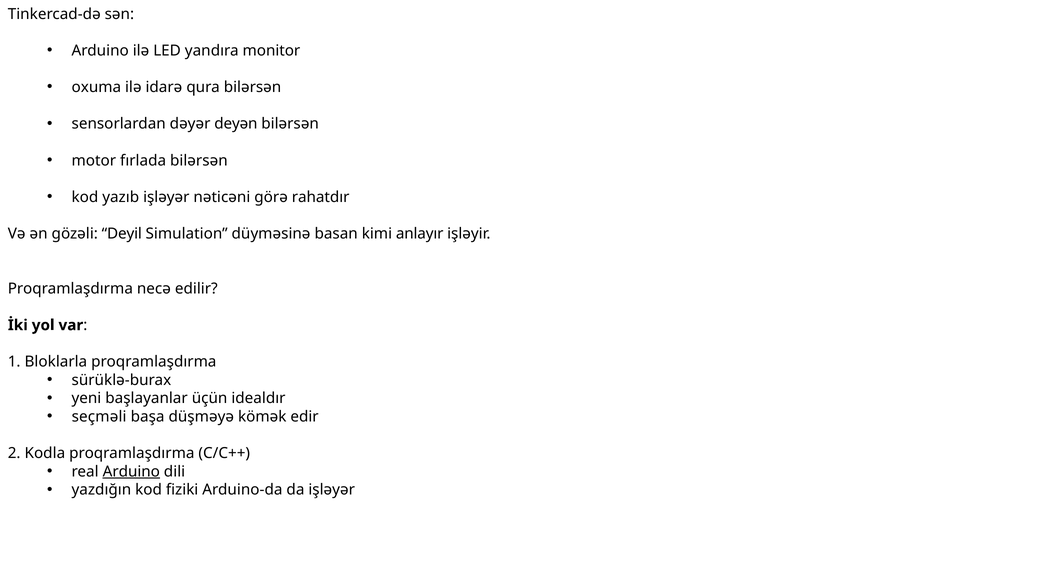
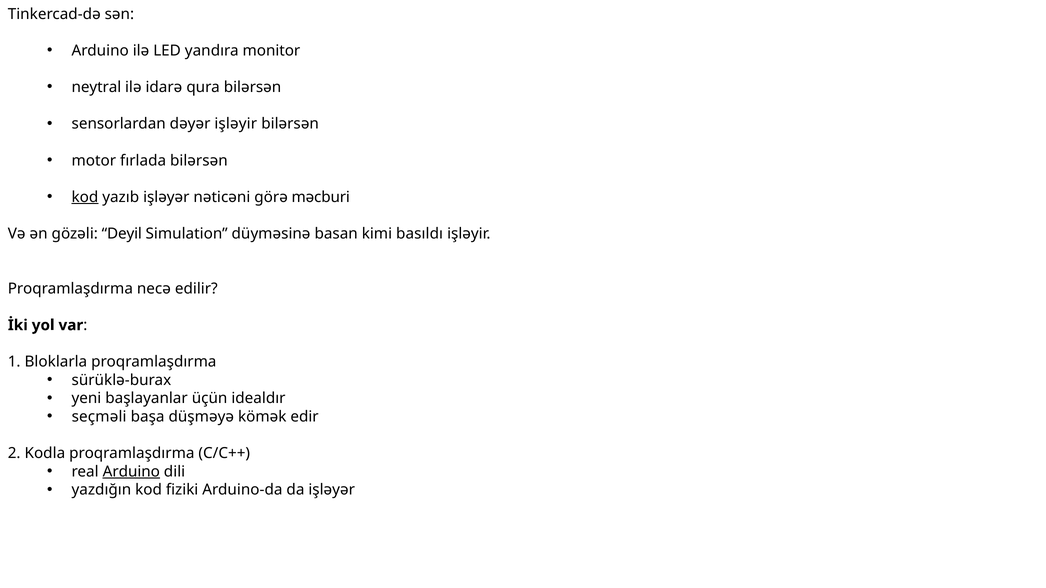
oxuma: oxuma -> neytral (96, 87)
dəyər deyən: deyən -> işləyir (236, 124)
kod underline: none -> present (85, 197)
rahatdır: rahatdır -> məcburi (321, 197)
anlayır: anlayır -> basıldı (420, 234)
